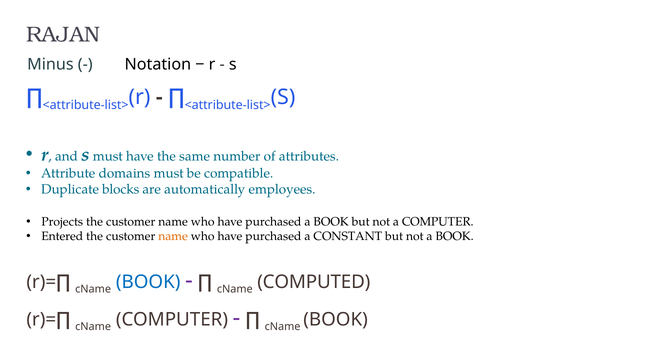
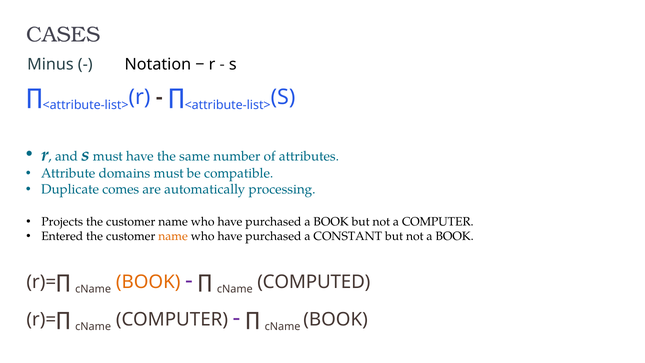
RAJAN: RAJAN -> CASES (63, 35)
blocks: blocks -> comes (121, 189)
employees: employees -> processing (282, 189)
BOOK colour: blue -> orange (148, 282)
